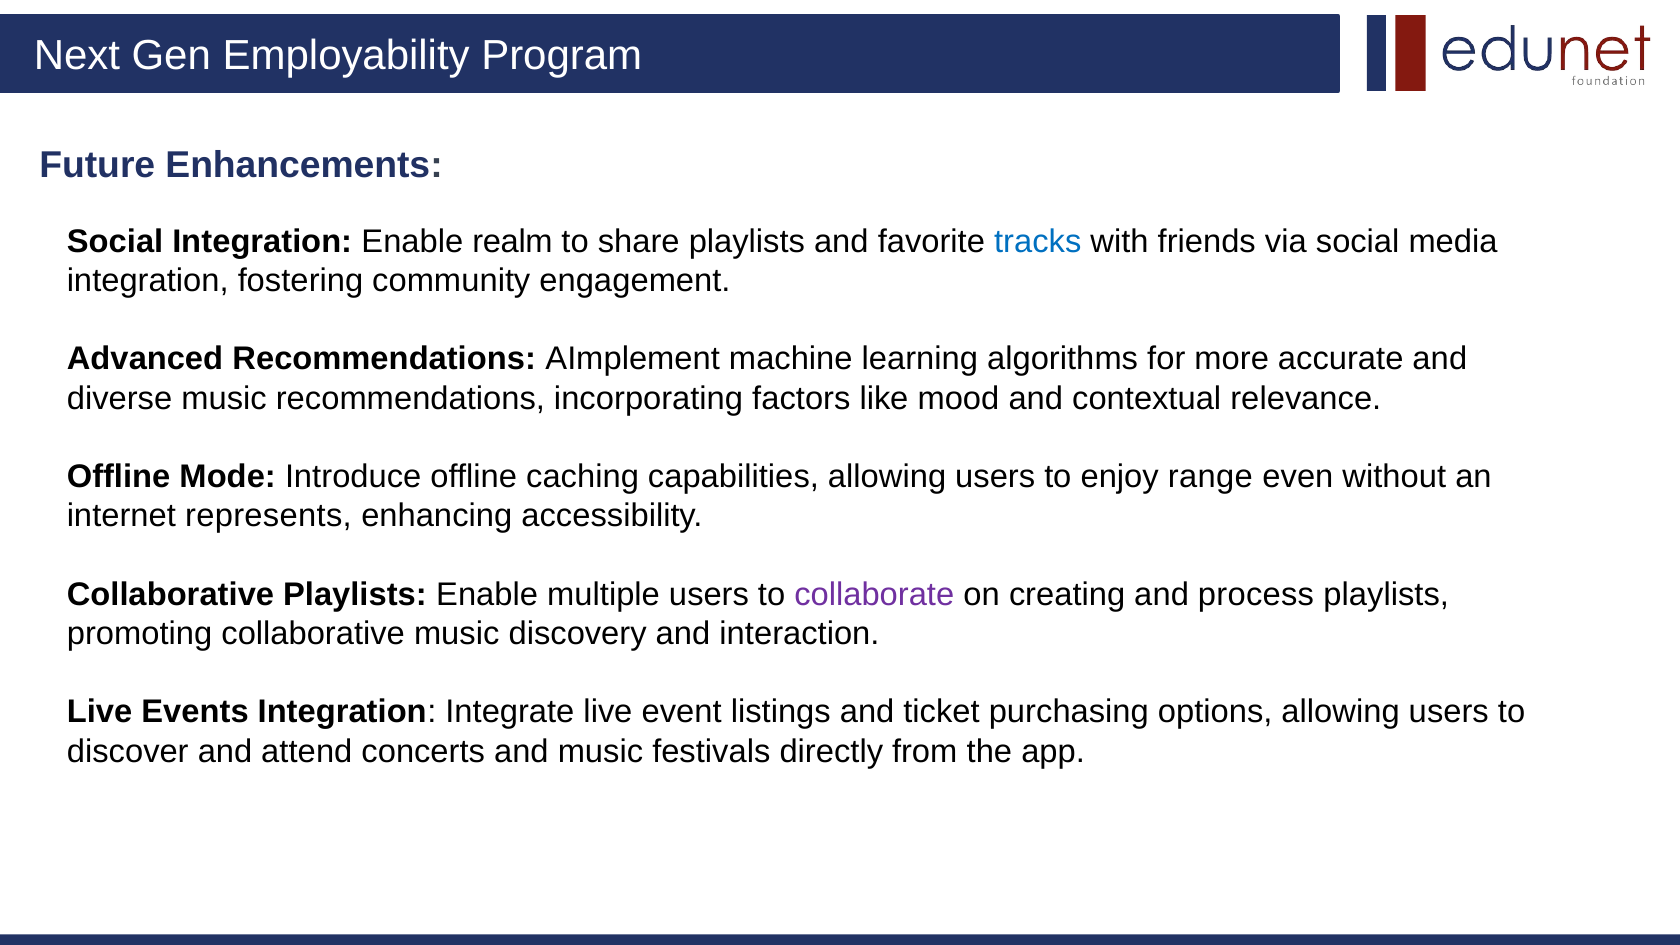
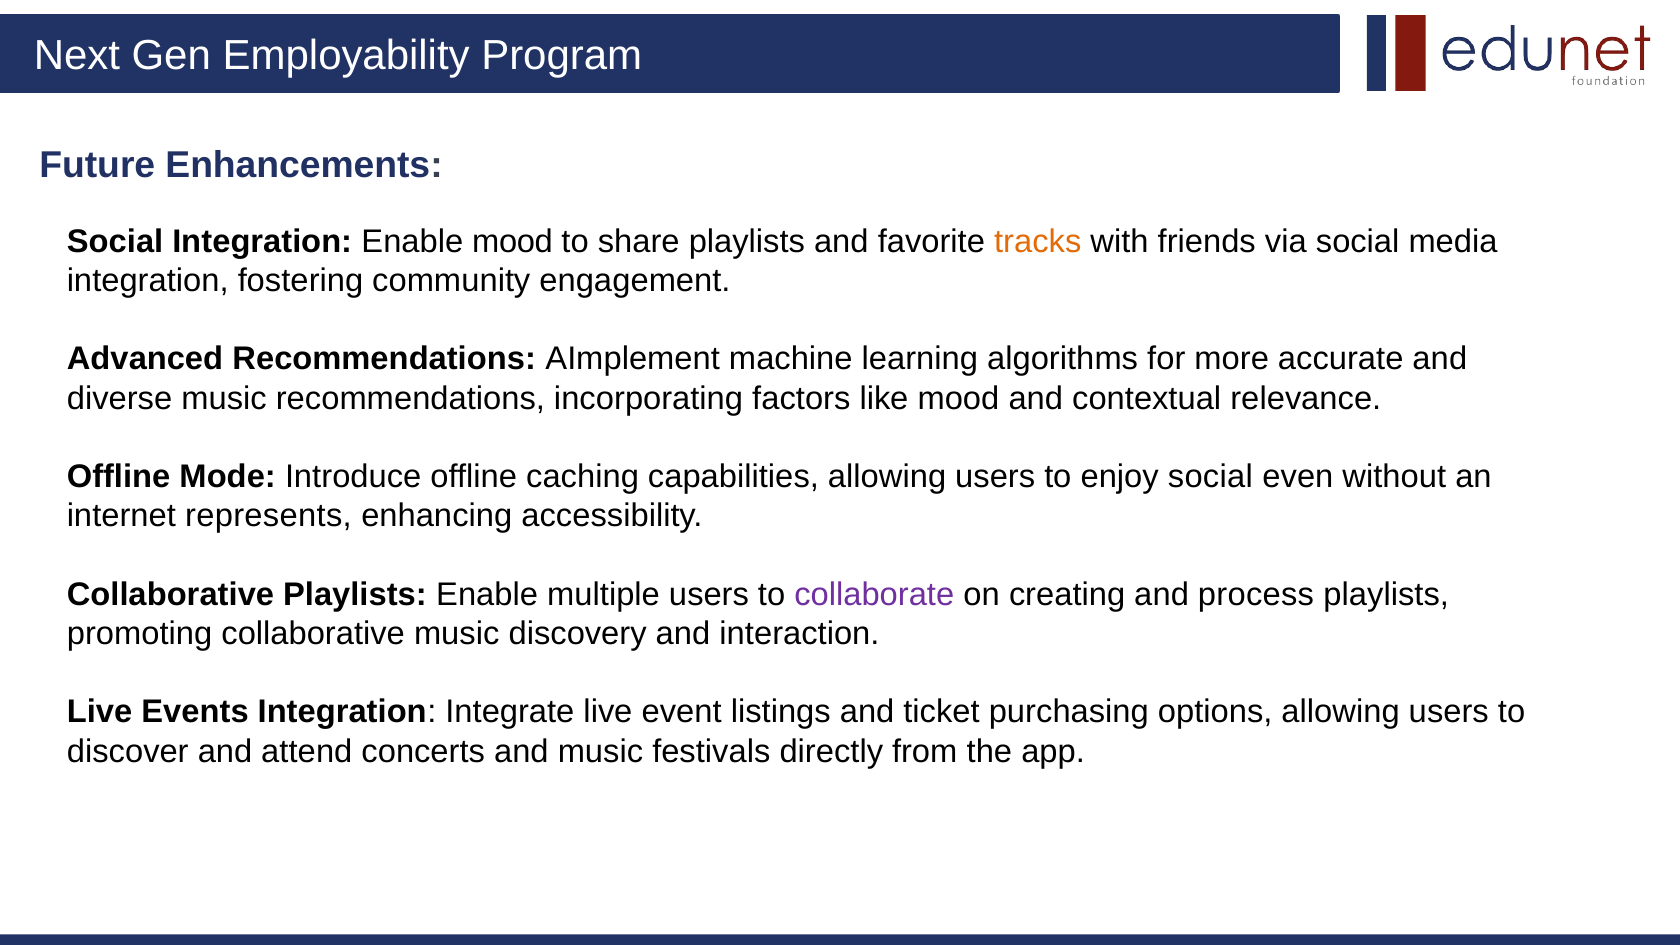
Enable realm: realm -> mood (513, 241)
tracks colour: blue -> orange (1038, 241)
enjoy range: range -> social (1210, 477)
